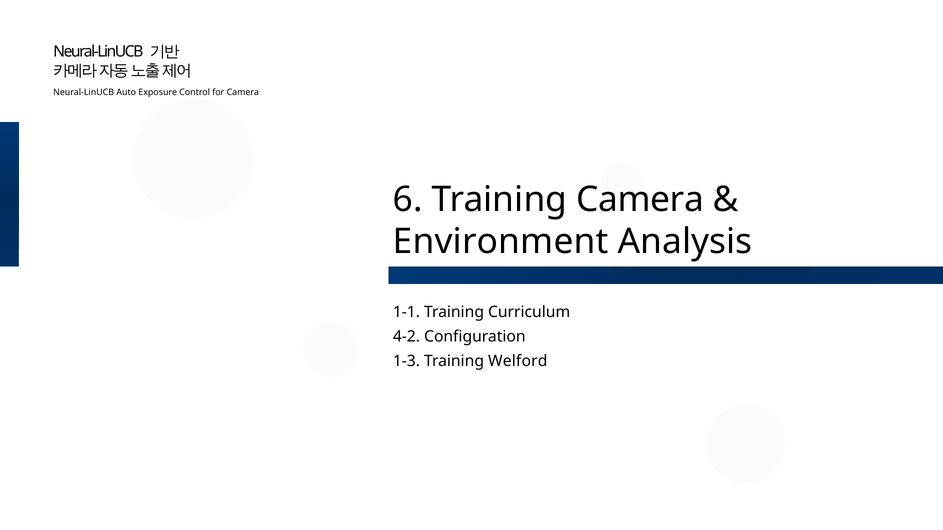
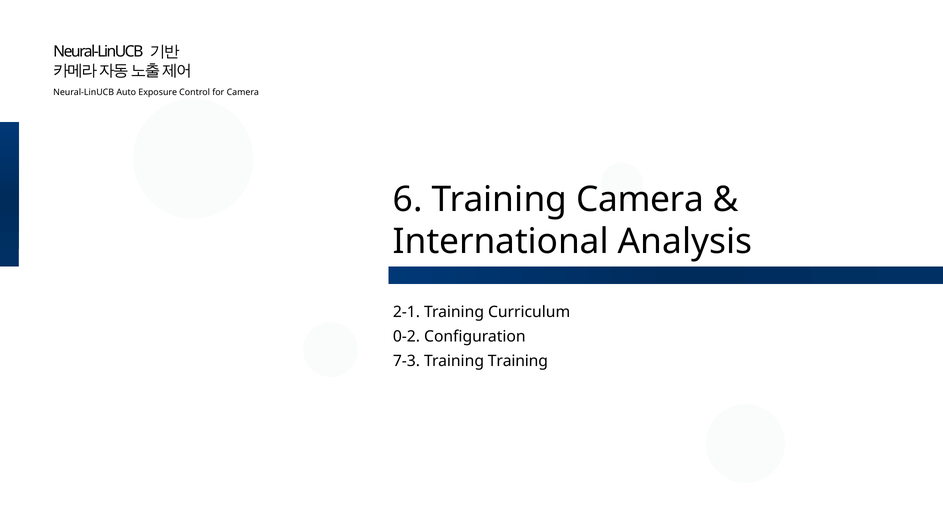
Environment: Environment -> International (501, 242)
1-1: 1-1 -> 2-1 (406, 313)
4-2: 4-2 -> 0-2 (406, 337)
1-3: 1-3 -> 7-3 (406, 362)
Training Welford: Welford -> Training (518, 362)
